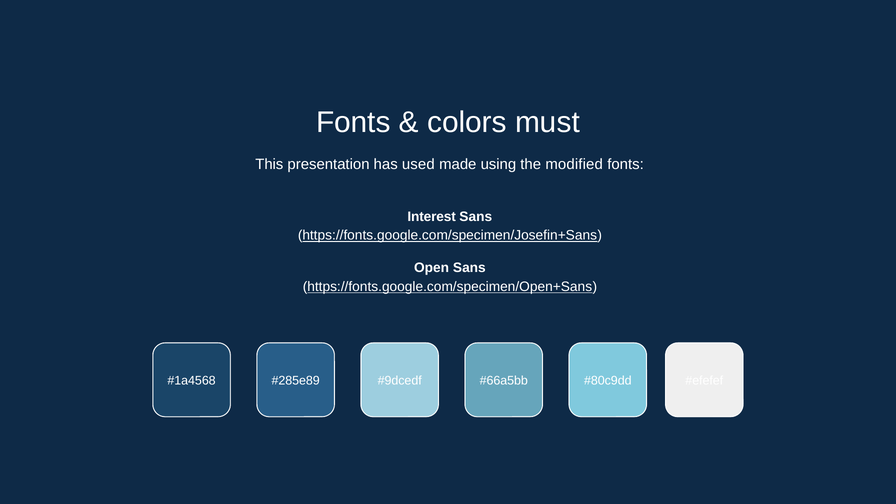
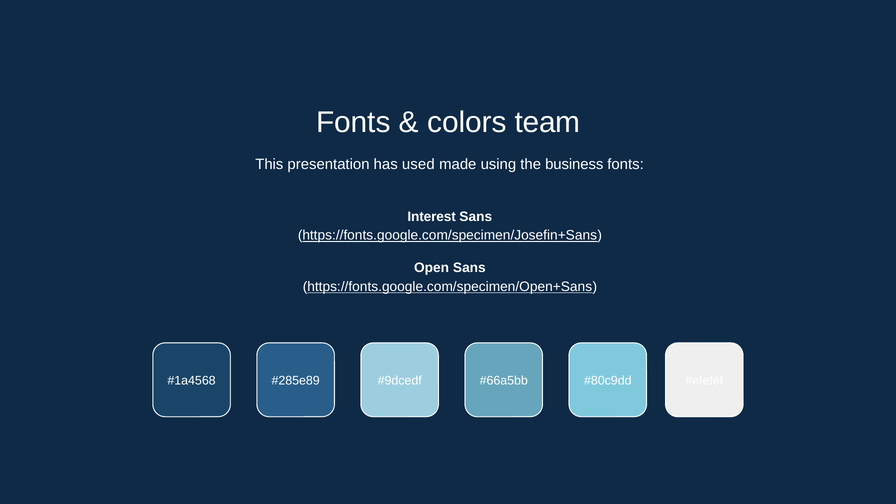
must: must -> team (548, 122)
modified: modified -> business (574, 165)
